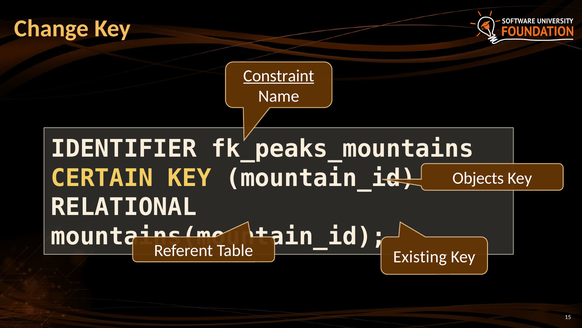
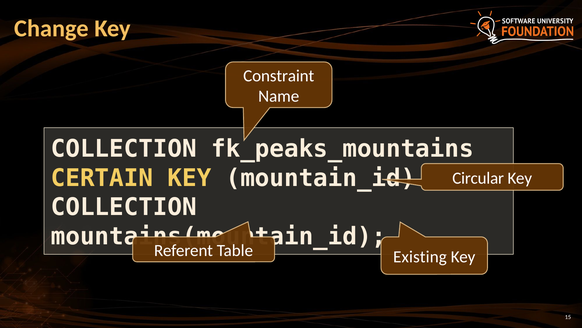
Constraint underline: present -> none (279, 76)
IDENTIFIER: IDENTIFIER -> COLLECTION (124, 149)
Objects: Objects -> Circular (478, 178)
RELATIONAL: RELATIONAL -> COLLECTION (124, 207)
